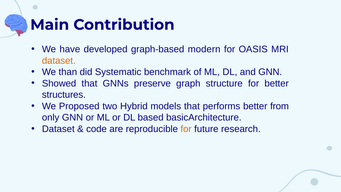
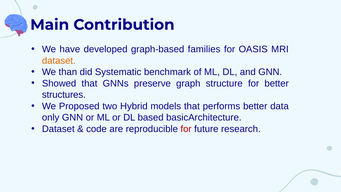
modern: modern -> families (204, 49)
from: from -> data (280, 106)
for colour: orange -> red (186, 129)
